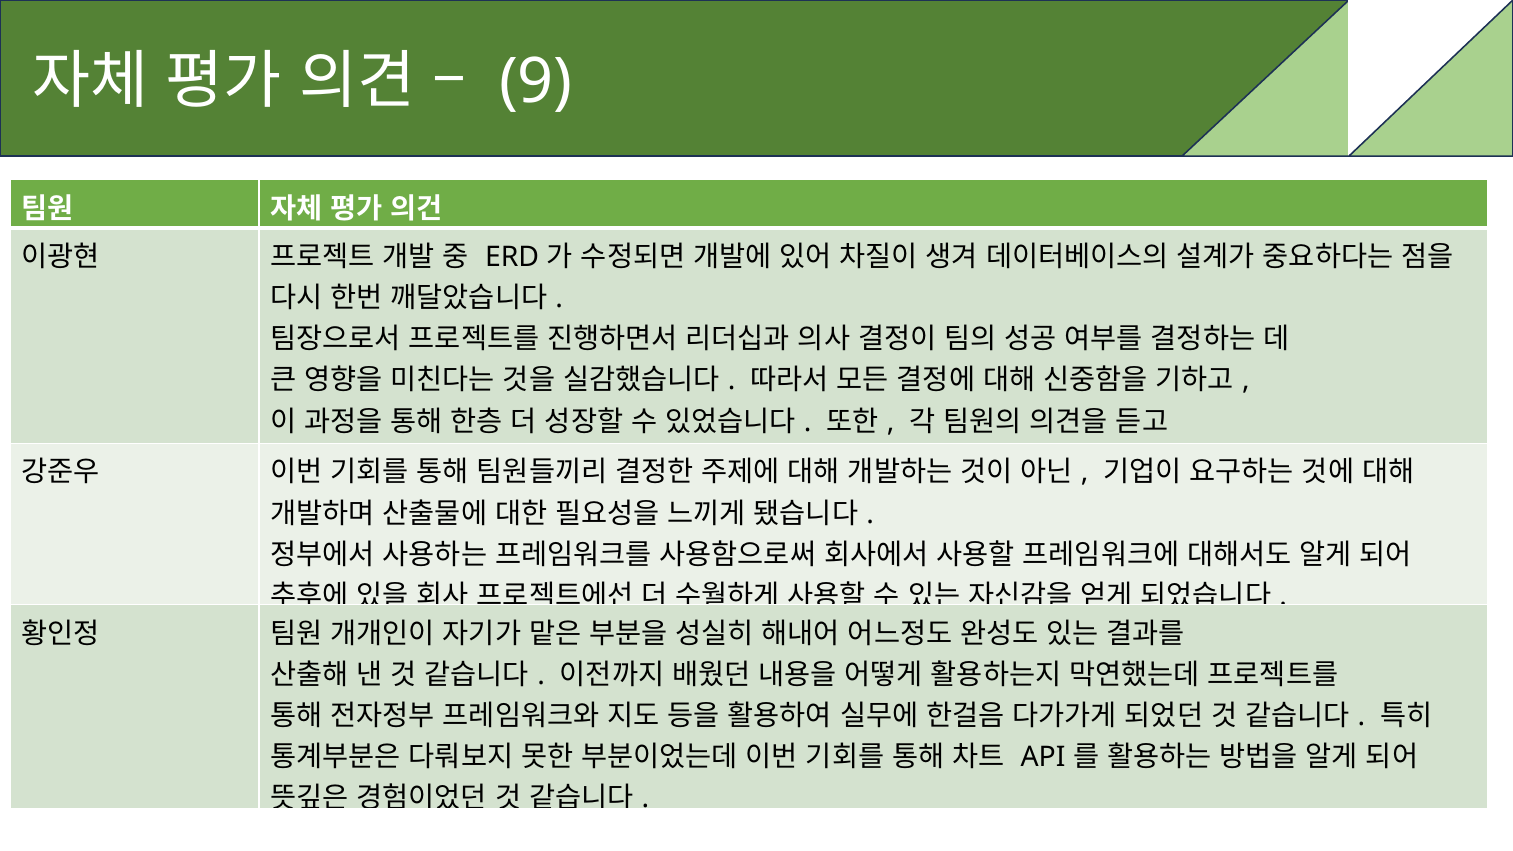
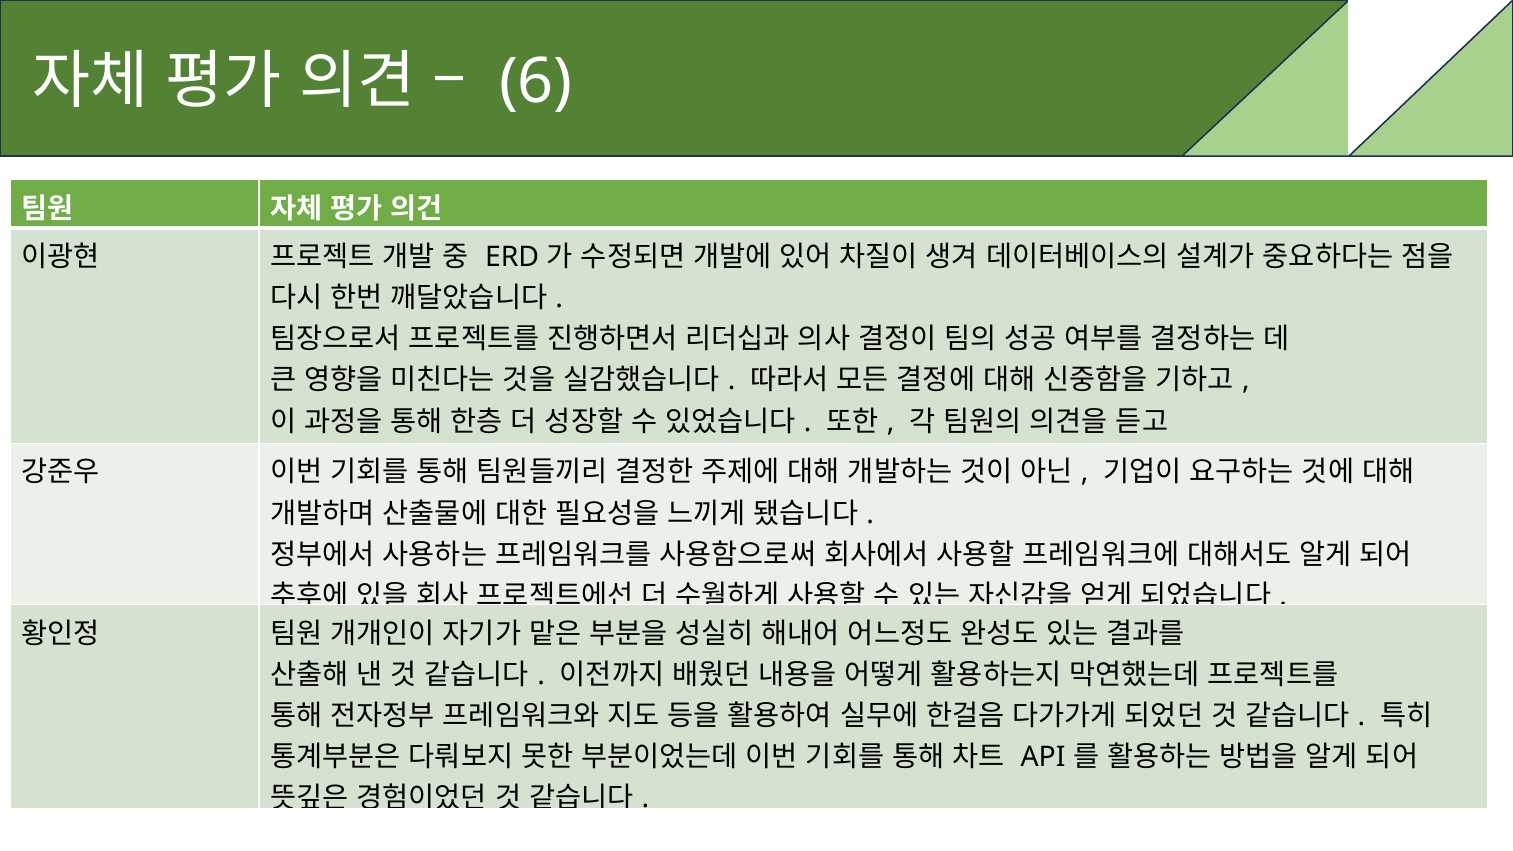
9: 9 -> 6 (536, 82)
